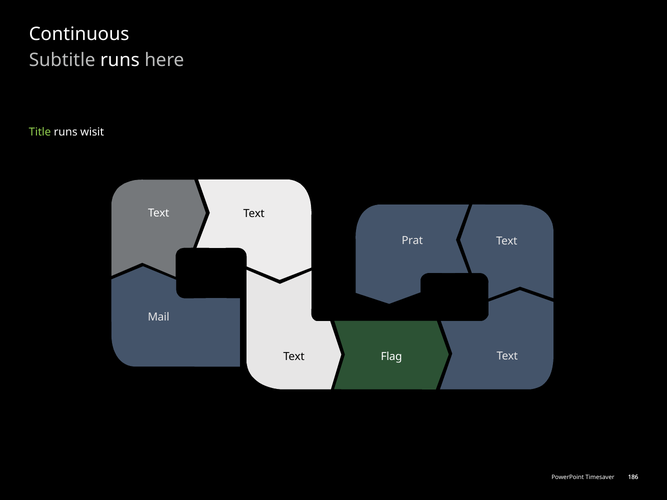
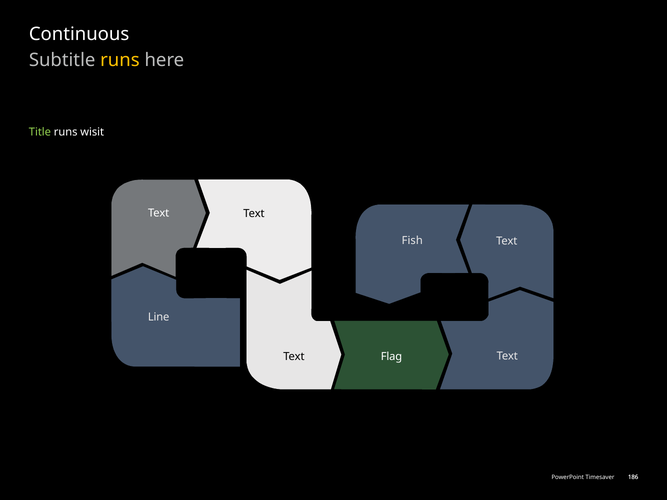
runs colour: white -> yellow (120, 60)
Prat: Prat -> Fish (412, 241)
Mail: Mail -> Line (159, 317)
